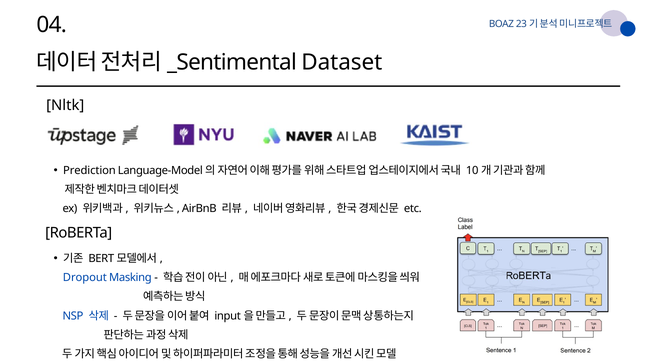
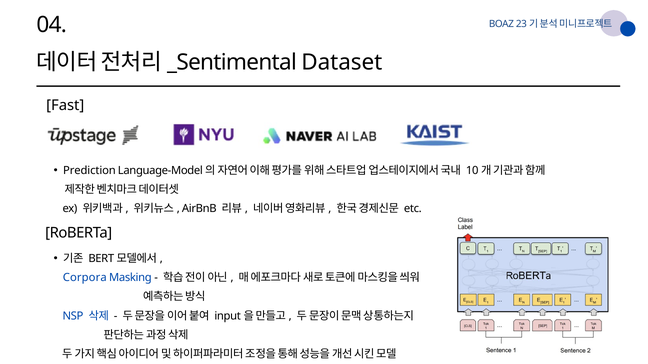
Nltk: Nltk -> Fast (65, 106)
Dropout: Dropout -> Corpora (85, 278)
